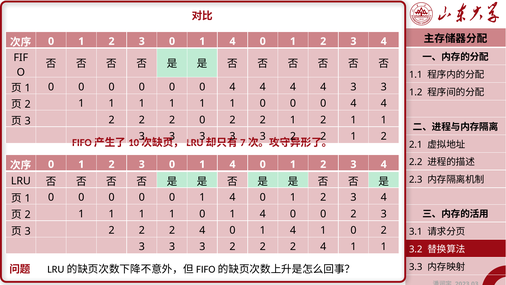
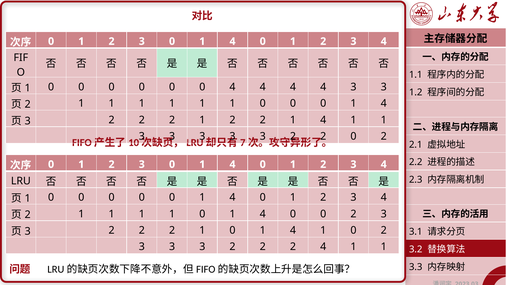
4: 4 -> 1 (353, 103)
0: 0 -> 1 (202, 120)
2: 2 -> 4 (323, 120)
1: 1 -> 0 (353, 136)
4: 4 -> 1 (202, 230)
